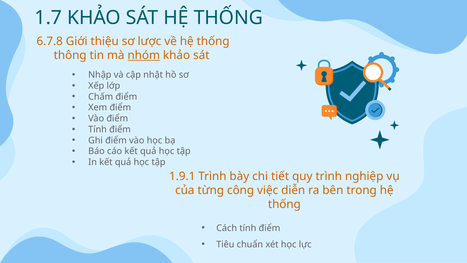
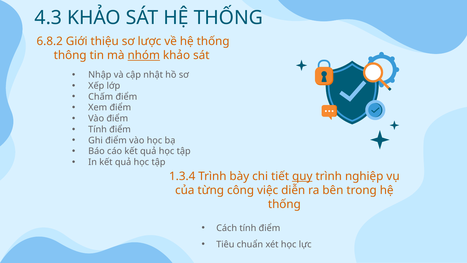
1.7: 1.7 -> 4.3 (48, 18)
6.7.8: 6.7.8 -> 6.8.2 (50, 41)
1.9.1: 1.9.1 -> 1.3.4 (182, 176)
quy underline: none -> present (302, 176)
